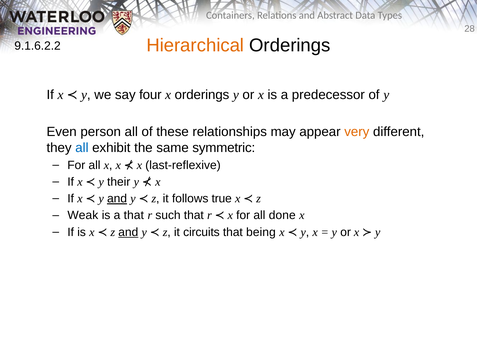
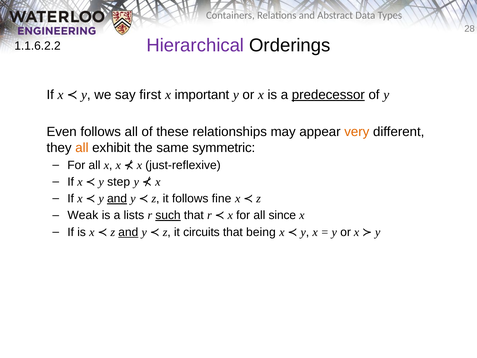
Hierarchical colour: orange -> purple (195, 45)
9.1.6.2.2: 9.1.6.2.2 -> 1.1.6.2.2 (38, 46)
four: four -> first (150, 95)
x orderings: orderings -> important (202, 95)
predecessor underline: none -> present (328, 95)
Even person: person -> follows (101, 132)
all colour: blue -> orange (82, 148)
last-reflexive: last-reflexive -> just-reflexive (183, 165)
their: their -> step (119, 182)
true: true -> fine (222, 199)
a that: that -> lists (134, 215)
such underline: none -> present (168, 215)
done: done -> since (282, 215)
